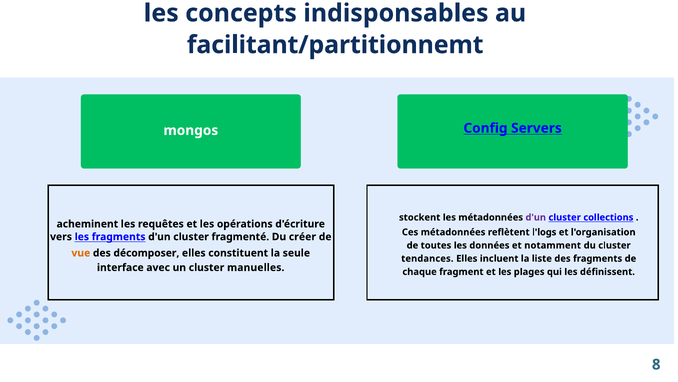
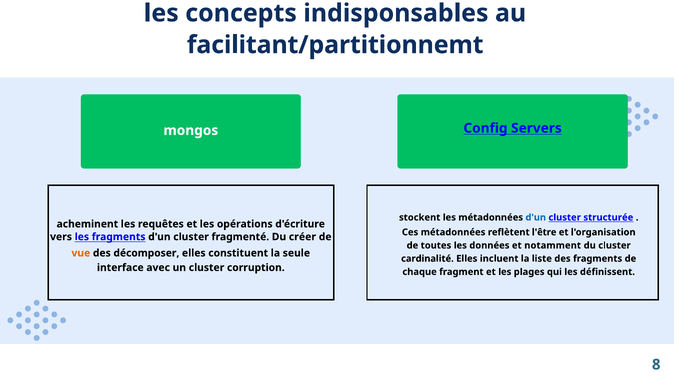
d'un colour: purple -> blue (536, 217)
collections: collections -> structurée (608, 217)
l'logs: l'logs -> l'être (544, 232)
tendances: tendances -> cardinalité (427, 258)
manuelles: manuelles -> corruption (256, 267)
